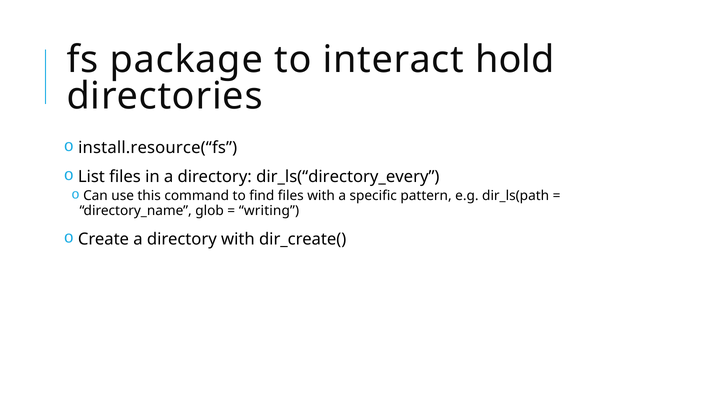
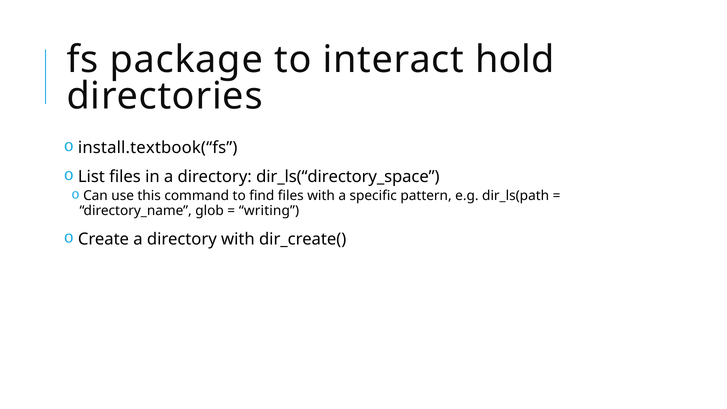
install.resource(“fs: install.resource(“fs -> install.textbook(“fs (158, 148)
dir_ls(“directory_every: dir_ls(“directory_every -> dir_ls(“directory_space (348, 177)
